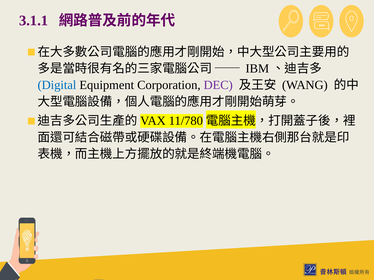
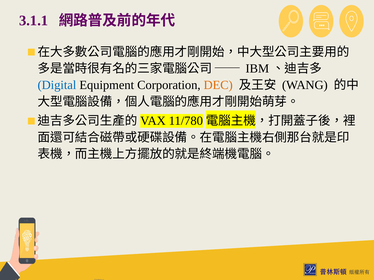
DEC colour: purple -> orange (218, 85)
